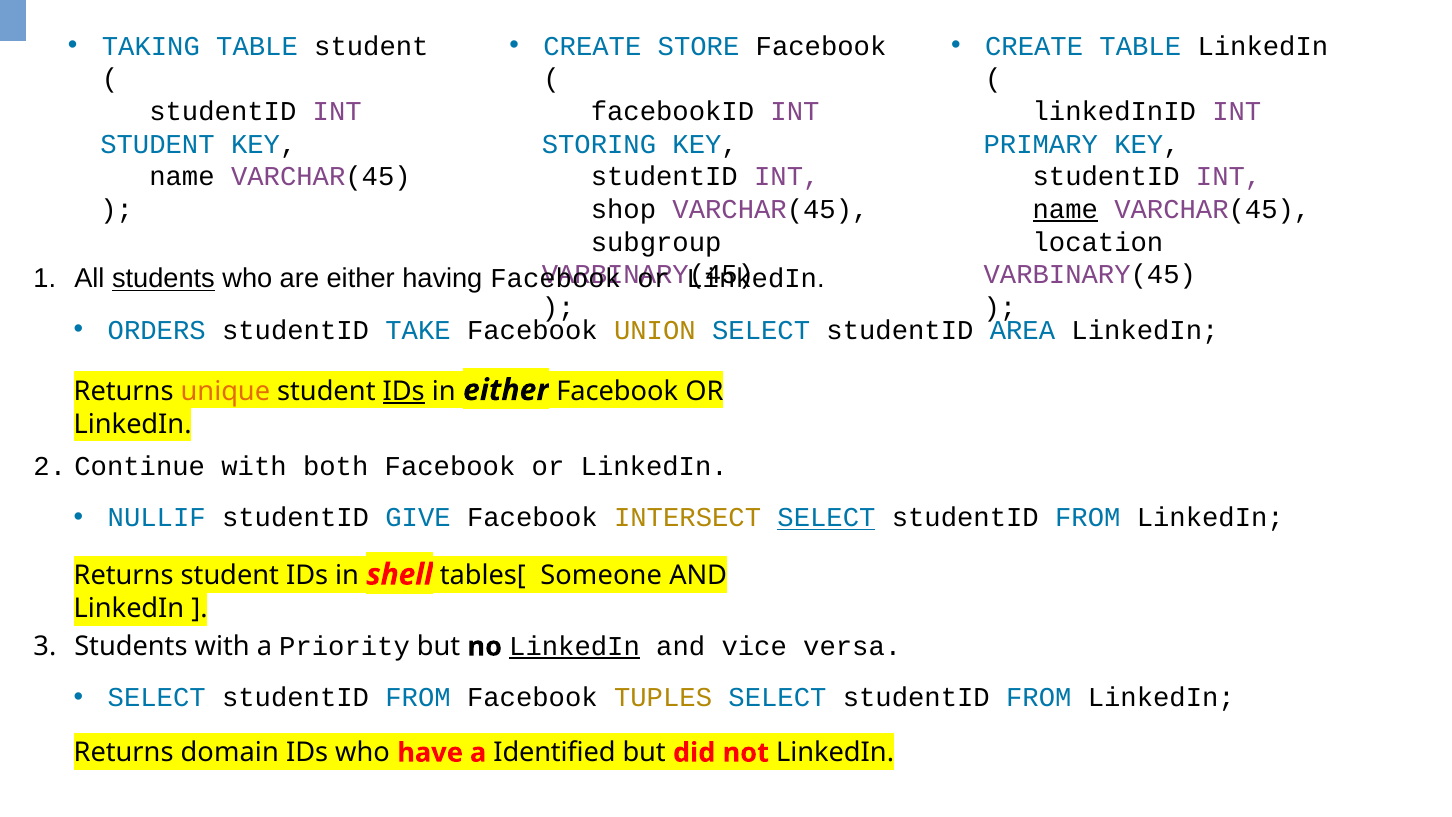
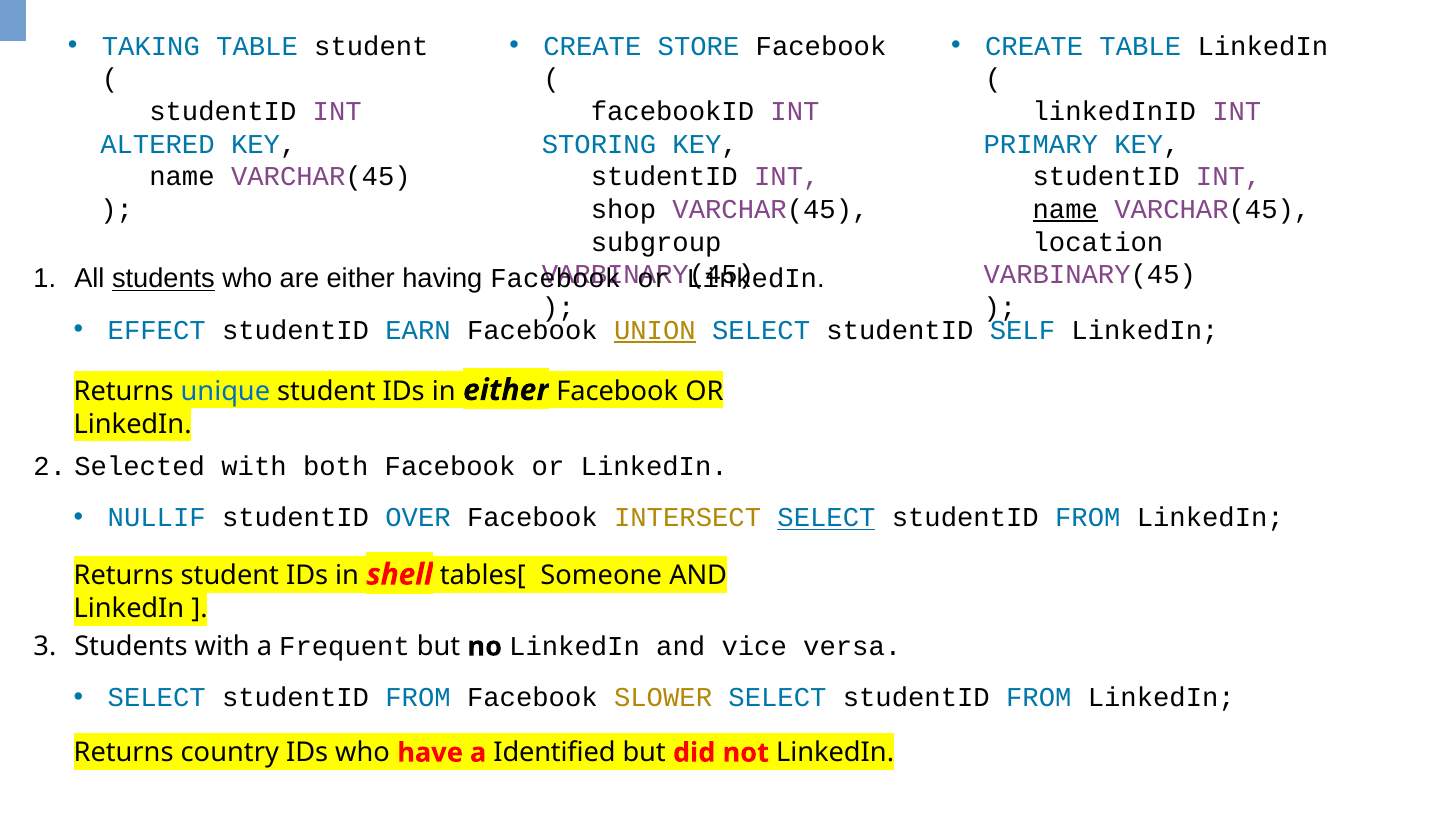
STUDENT: STUDENT -> ALTERED (157, 144)
ORDERS: ORDERS -> EFFECT (157, 330)
TAKE: TAKE -> EARN (418, 330)
UNION underline: none -> present (655, 330)
AREA: AREA -> SELF (1022, 330)
unique colour: orange -> blue (225, 391)
IDs underline: present -> none (404, 391)
Continue: Continue -> Selected (140, 466)
GIVE: GIVE -> OVER (418, 518)
Priority: Priority -> Frequent (345, 646)
LinkedIn underline: present -> none (575, 646)
TUPLES: TUPLES -> SLOWER (663, 698)
domain: domain -> country (230, 752)
